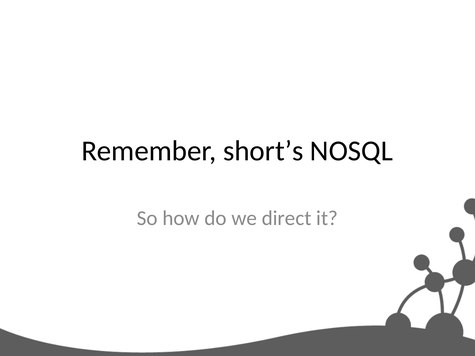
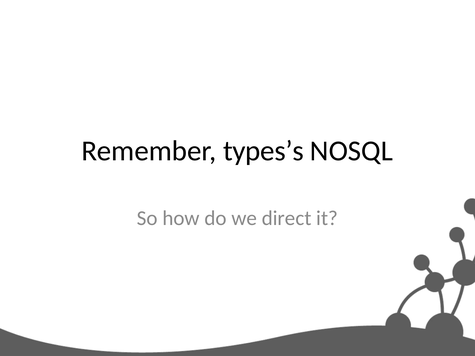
short’s: short’s -> types’s (263, 151)
